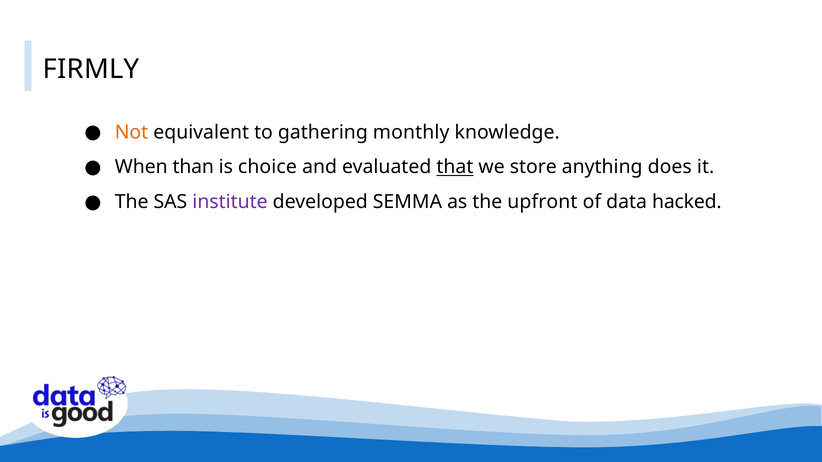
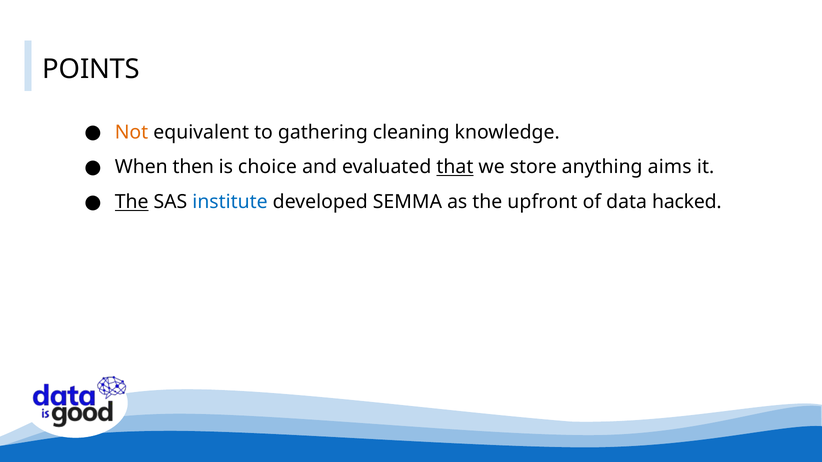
FIRMLY: FIRMLY -> POINTS (91, 69)
monthly: monthly -> cleaning (411, 132)
than: than -> then (193, 167)
does: does -> aims (670, 167)
The underline: none -> present (132, 202)
institute colour: purple -> blue (230, 202)
